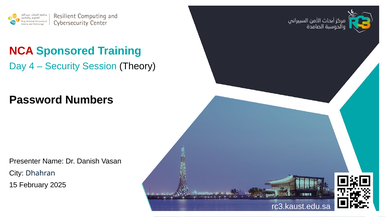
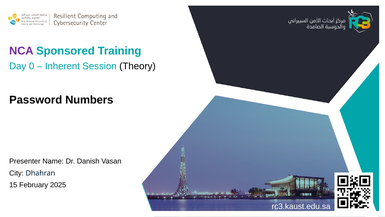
NCA colour: red -> purple (21, 51)
4: 4 -> 0 (32, 66)
Security: Security -> Inherent (62, 66)
